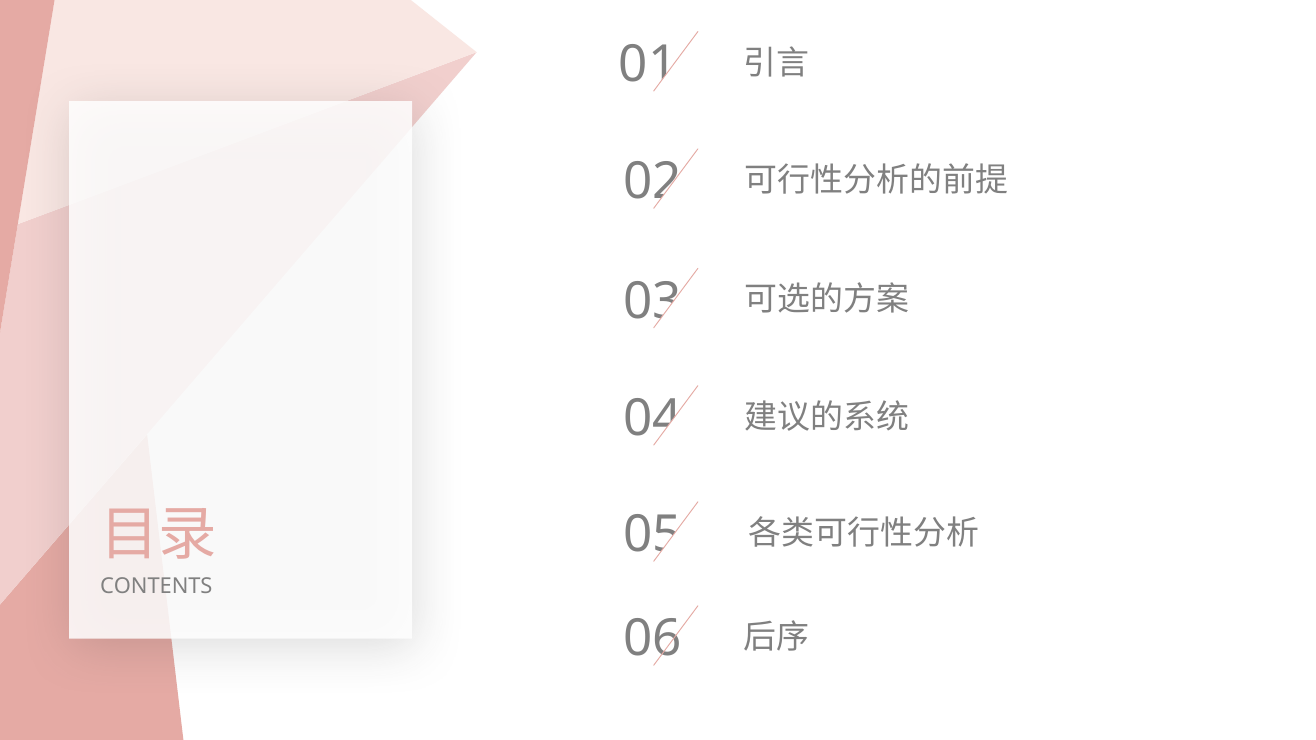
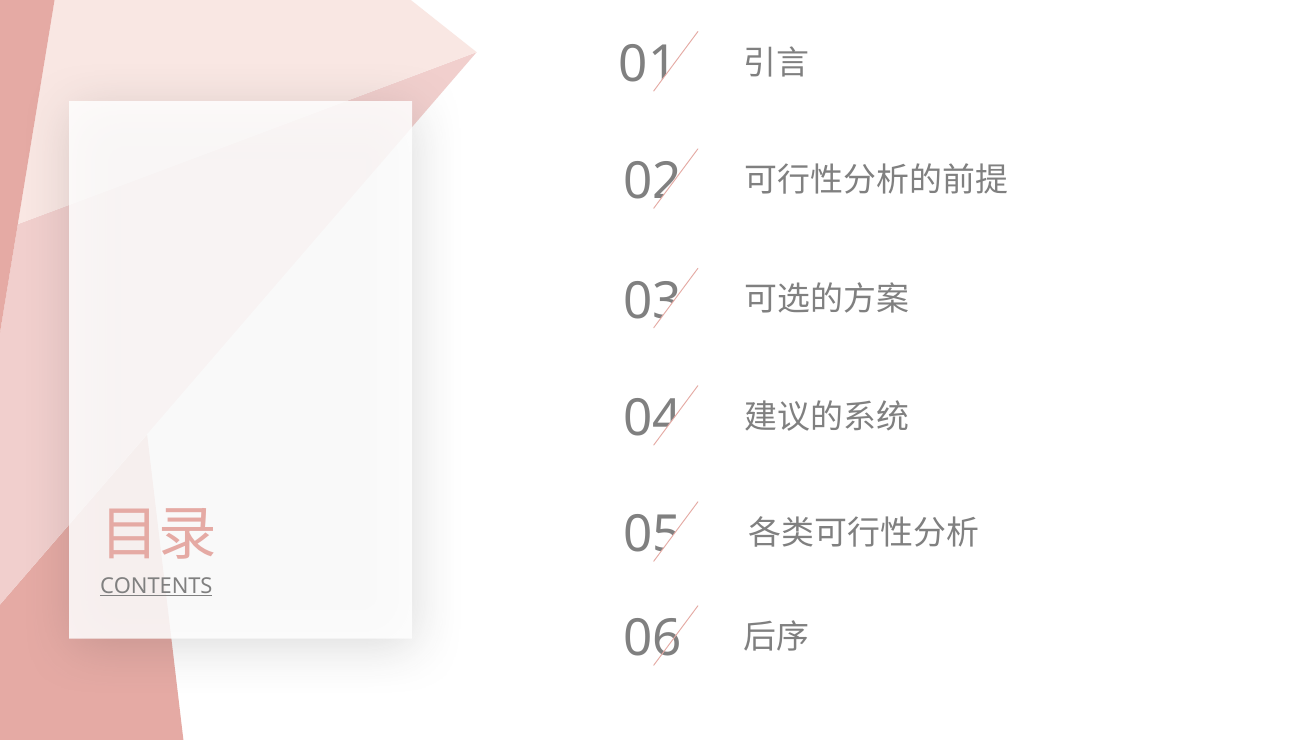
CONTENTS underline: none -> present (156, 587)
